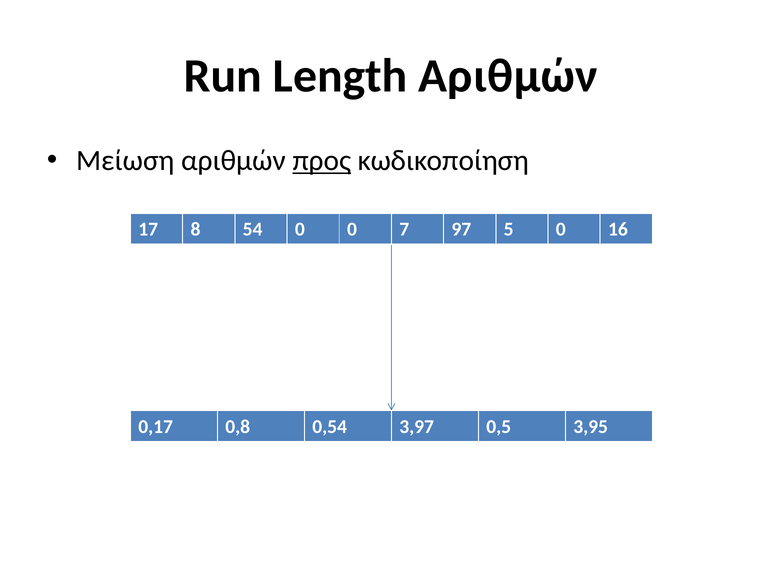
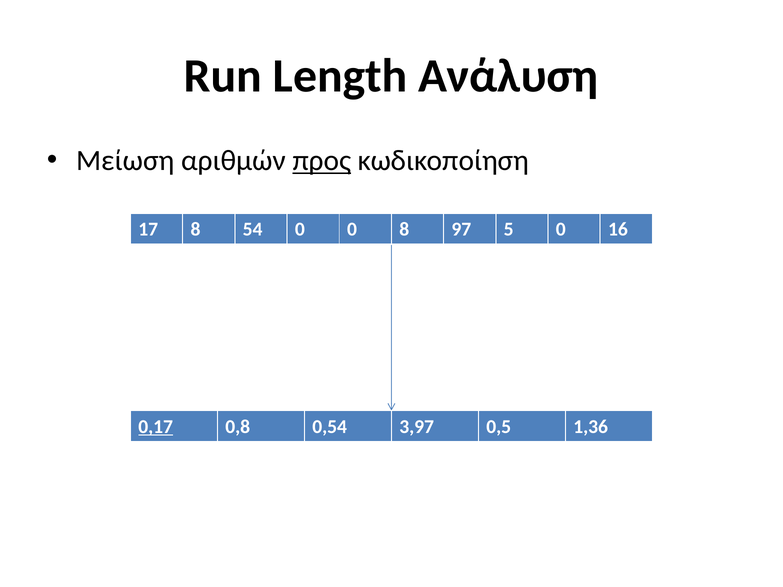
Length Αριθμών: Αριθμών -> Ανάλυση (508, 76)
0 7: 7 -> 8 (404, 230)
0,17 underline: none -> present (156, 427)
3,95: 3,95 -> 1,36 (591, 427)
